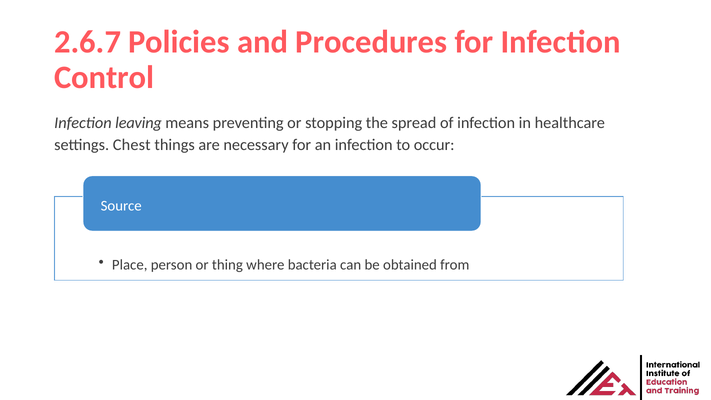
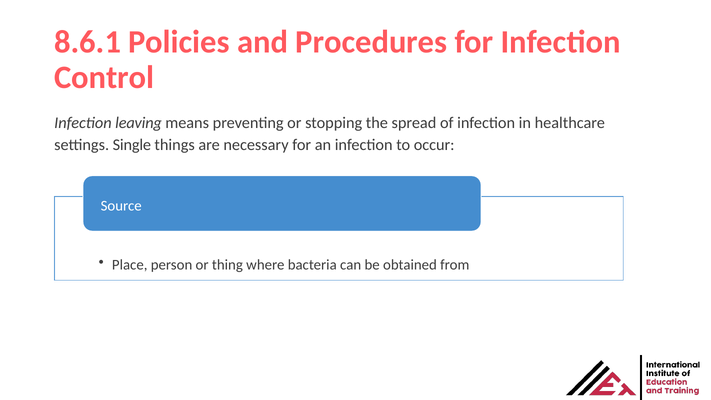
2.6.7: 2.6.7 -> 8.6.1 (88, 42)
Chest: Chest -> Single (132, 145)
